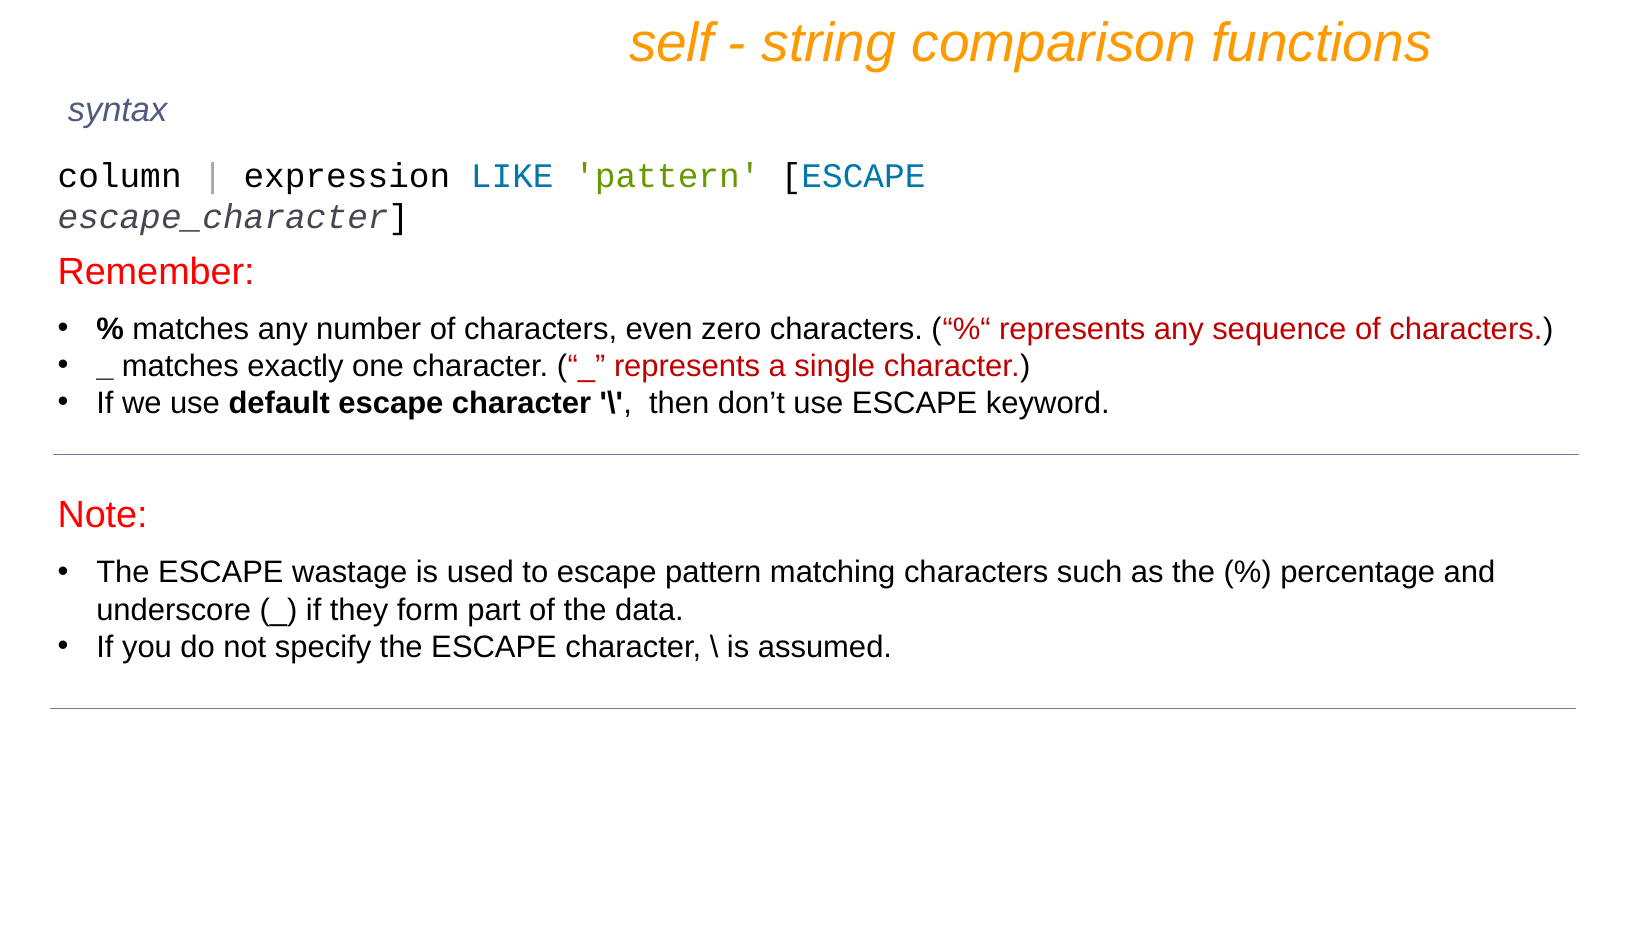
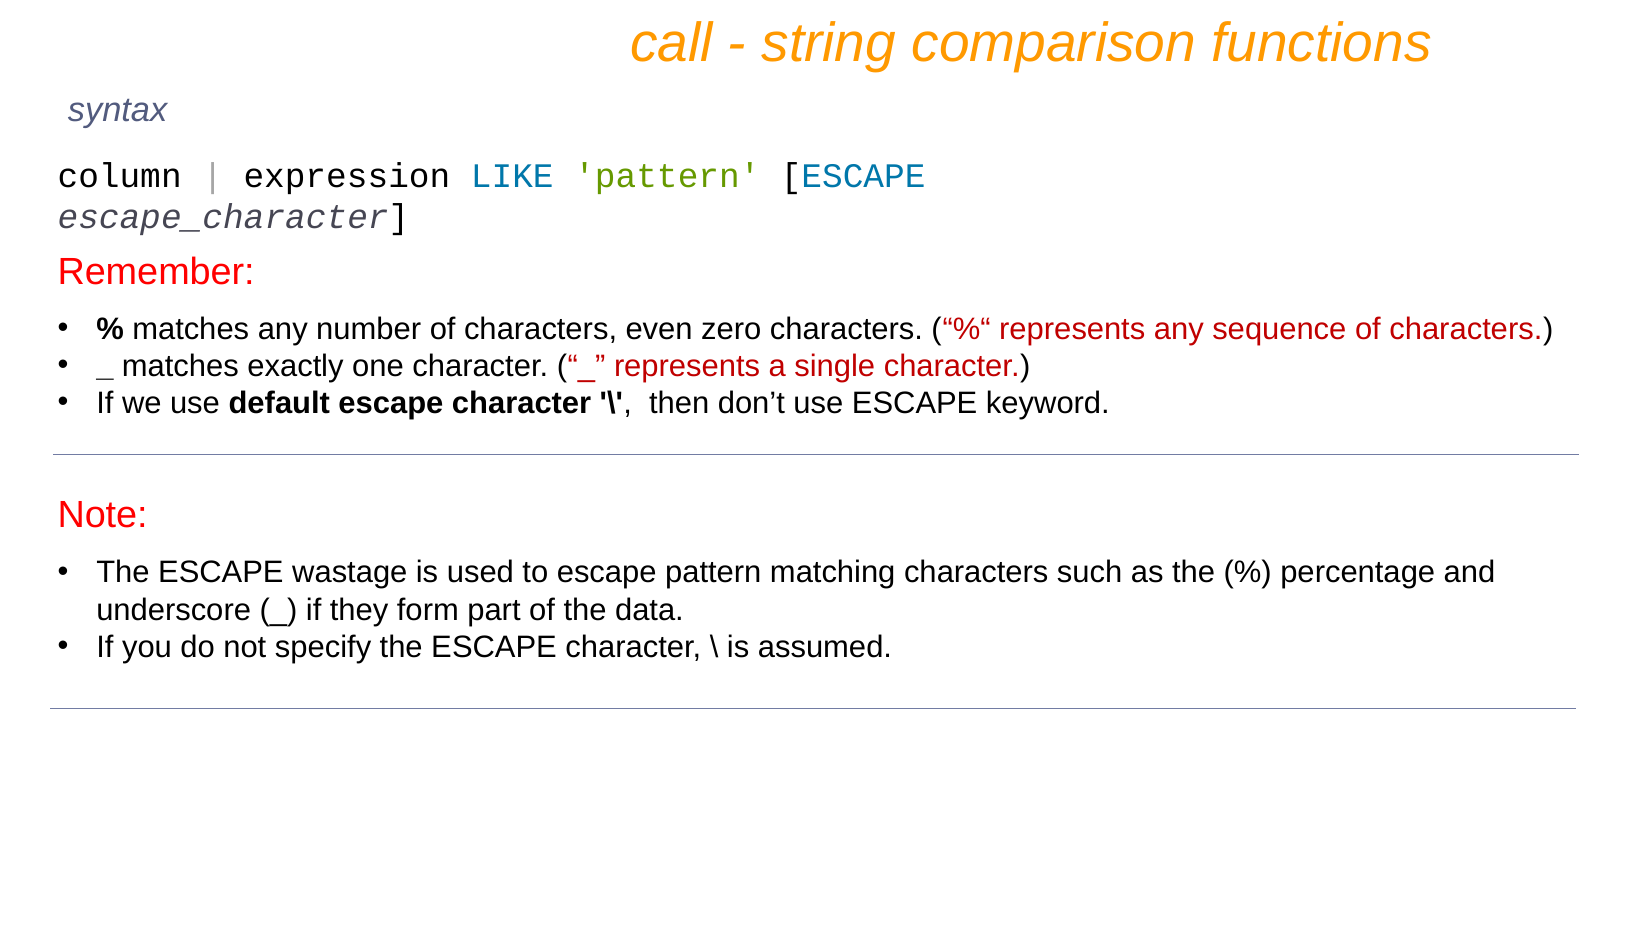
self: self -> call (671, 43)
